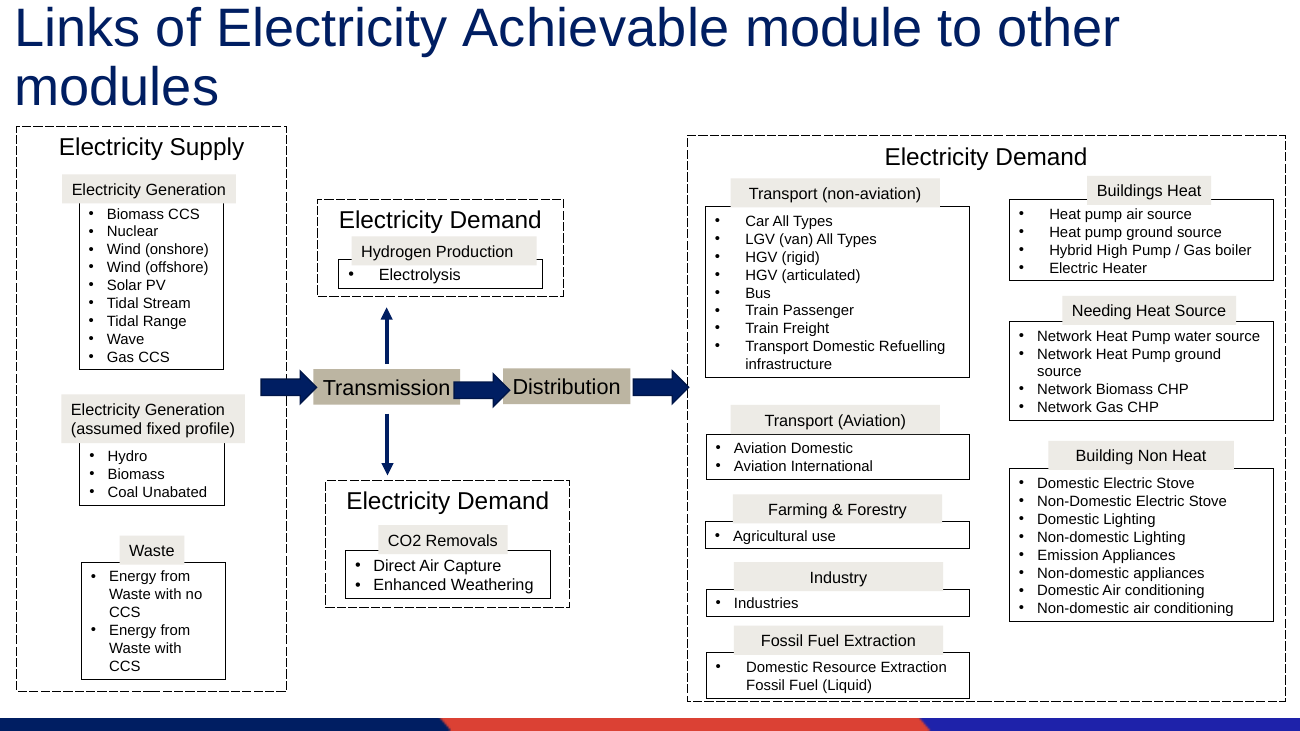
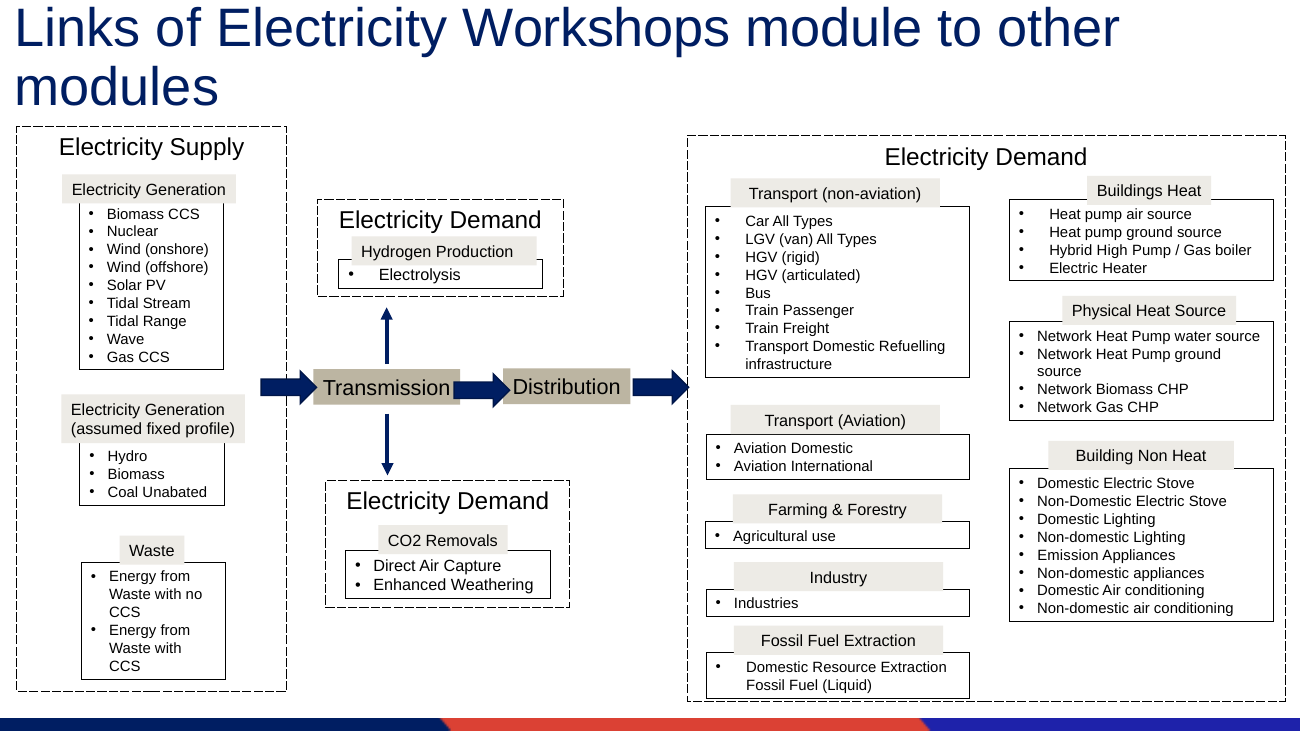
Achievable: Achievable -> Workshops (596, 29)
Needing: Needing -> Physical (1102, 312)
